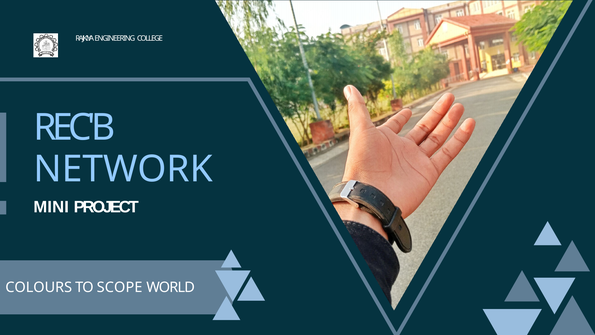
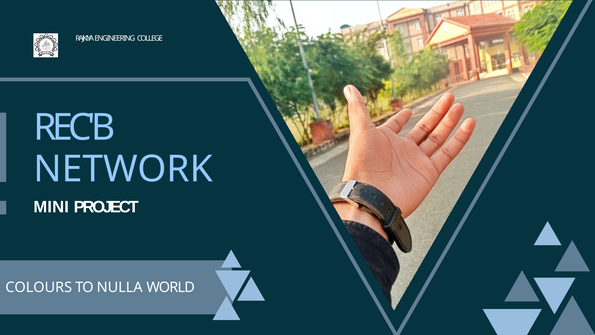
SCOPE: SCOPE -> NULLA (120, 287)
